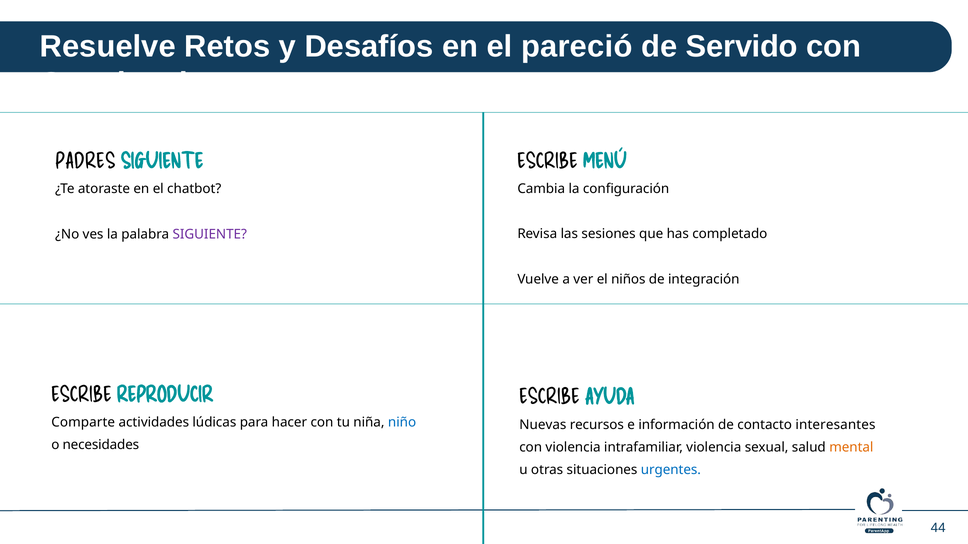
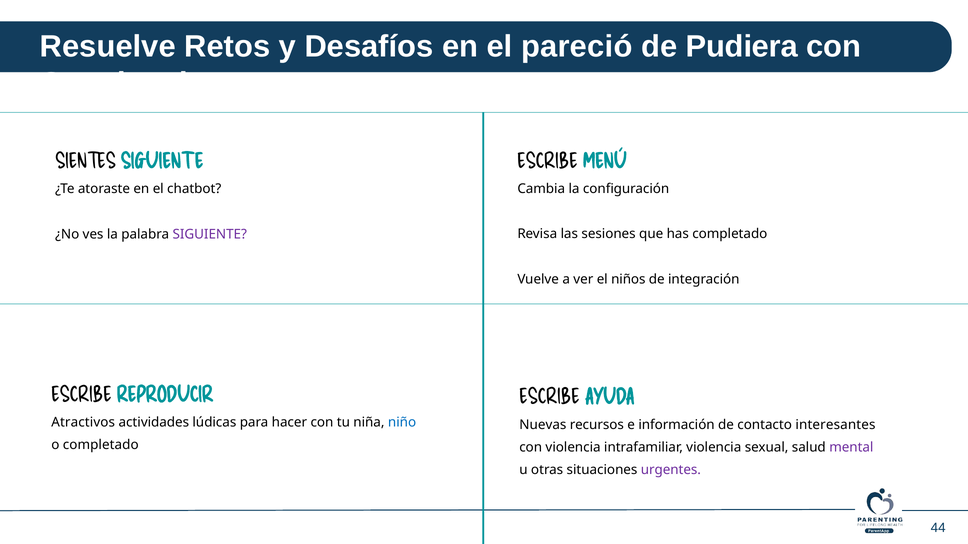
Servido: Servido -> Pudiera (742, 46)
PADRES: PADRES -> SIENTES (86, 162)
Comparte: Comparte -> Atractivos (83, 423)
o necesidades: necesidades -> completado (101, 445)
mental colour: orange -> purple (851, 448)
urgentes colour: blue -> purple (671, 470)
